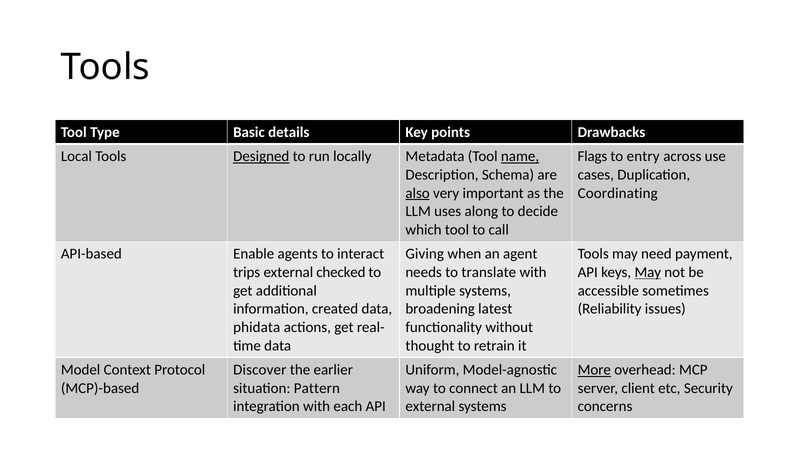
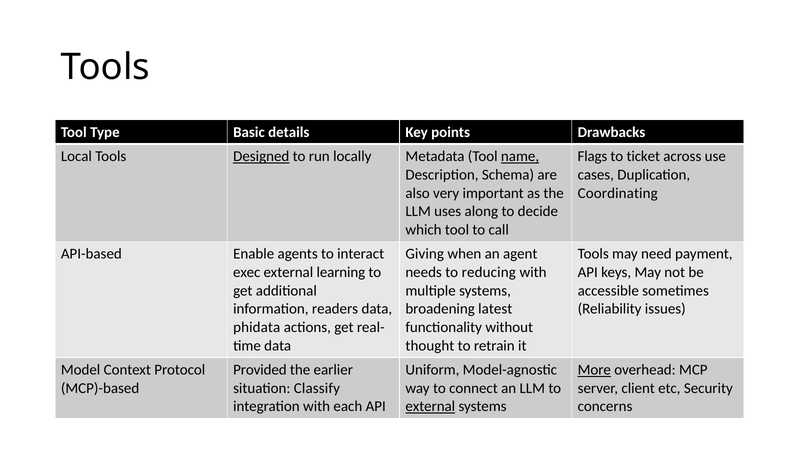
entry: entry -> ticket (643, 156)
also underline: present -> none (418, 193)
trips: trips -> exec (247, 272)
checked: checked -> learning (341, 272)
translate: translate -> reducing (489, 272)
May underline: present -> none (648, 272)
created: created -> readers (335, 309)
Discover: Discover -> Provided (260, 369)
Pattern: Pattern -> Classify (317, 388)
external underline: none -> present (430, 406)
